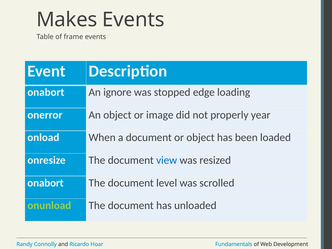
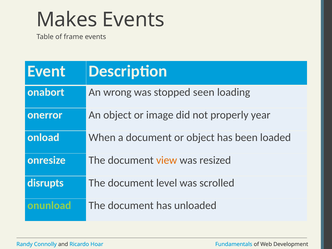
ignore: ignore -> wrong (117, 92)
edge: edge -> seen (204, 92)
view colour: blue -> orange (167, 160)
onabort: onabort -> disrupts (45, 183)
